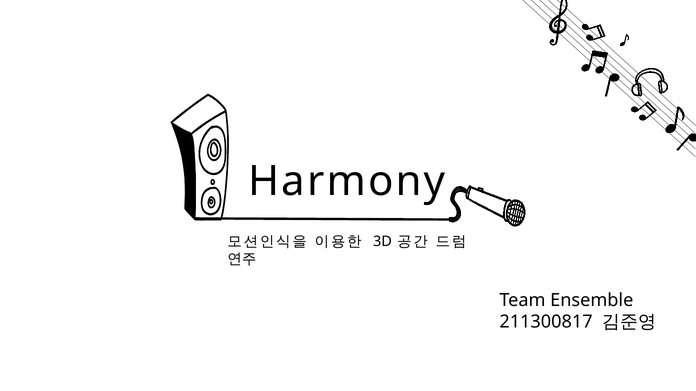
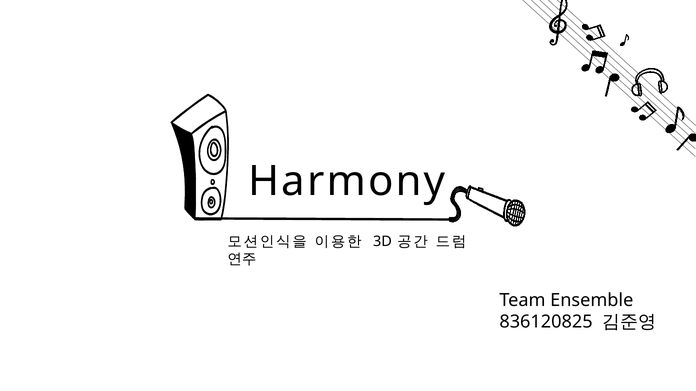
211300817: 211300817 -> 836120825 (546, 322)
